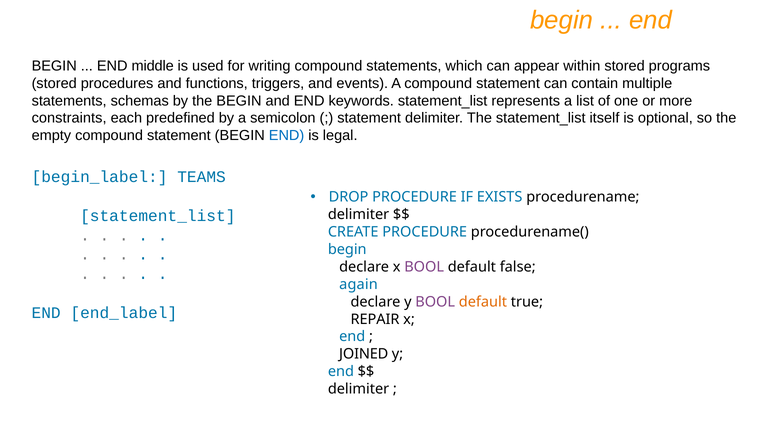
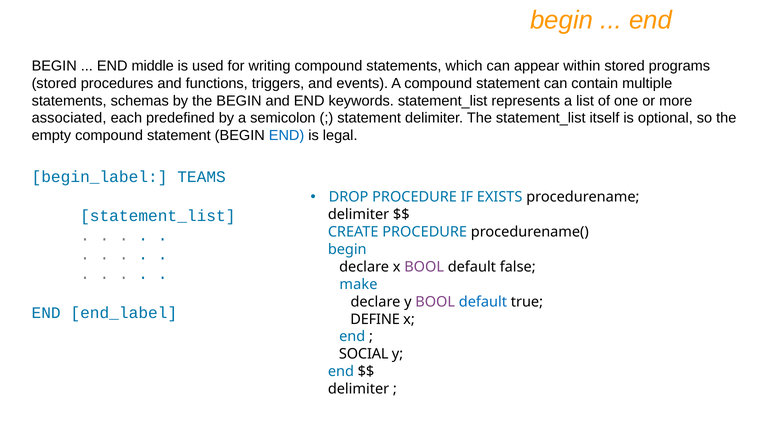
constraints: constraints -> associated (69, 118)
again: again -> make (358, 284)
default colour: orange -> blue (483, 302)
REPAIR: REPAIR -> DEFINE (375, 319)
JOINED: JOINED -> SOCIAL (364, 354)
